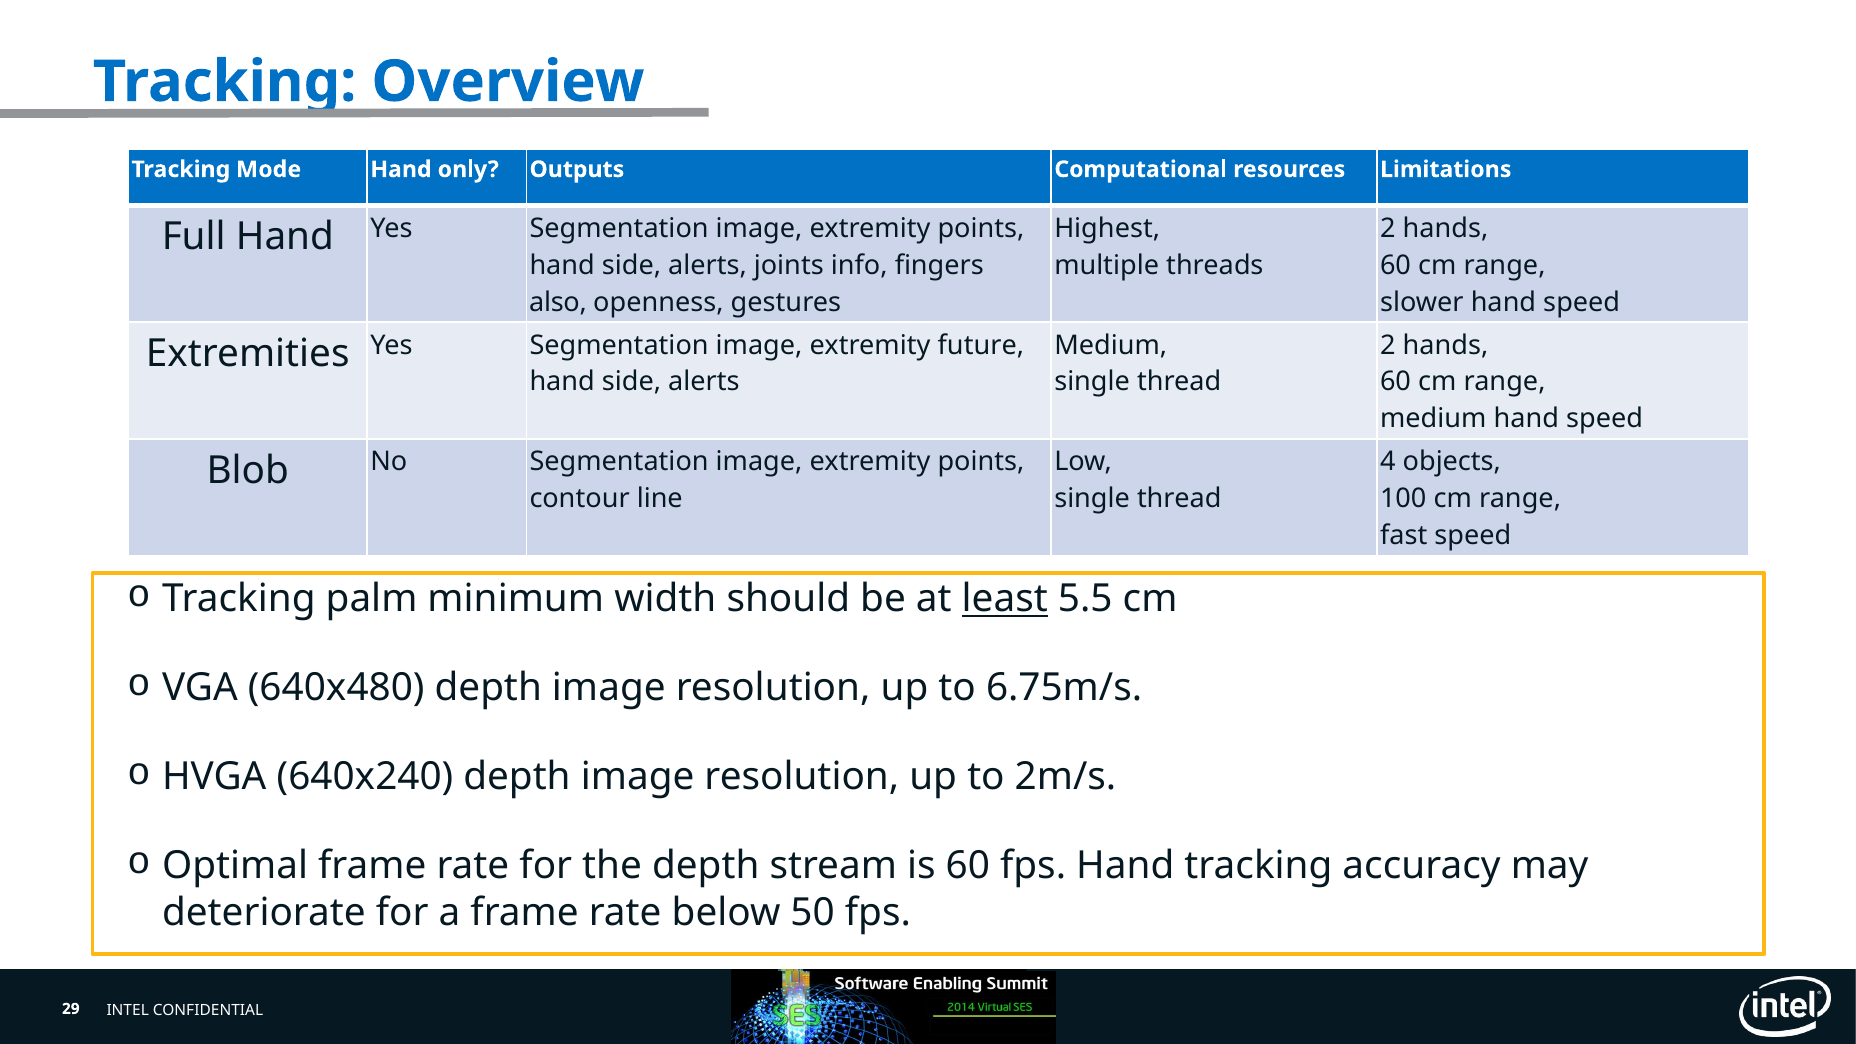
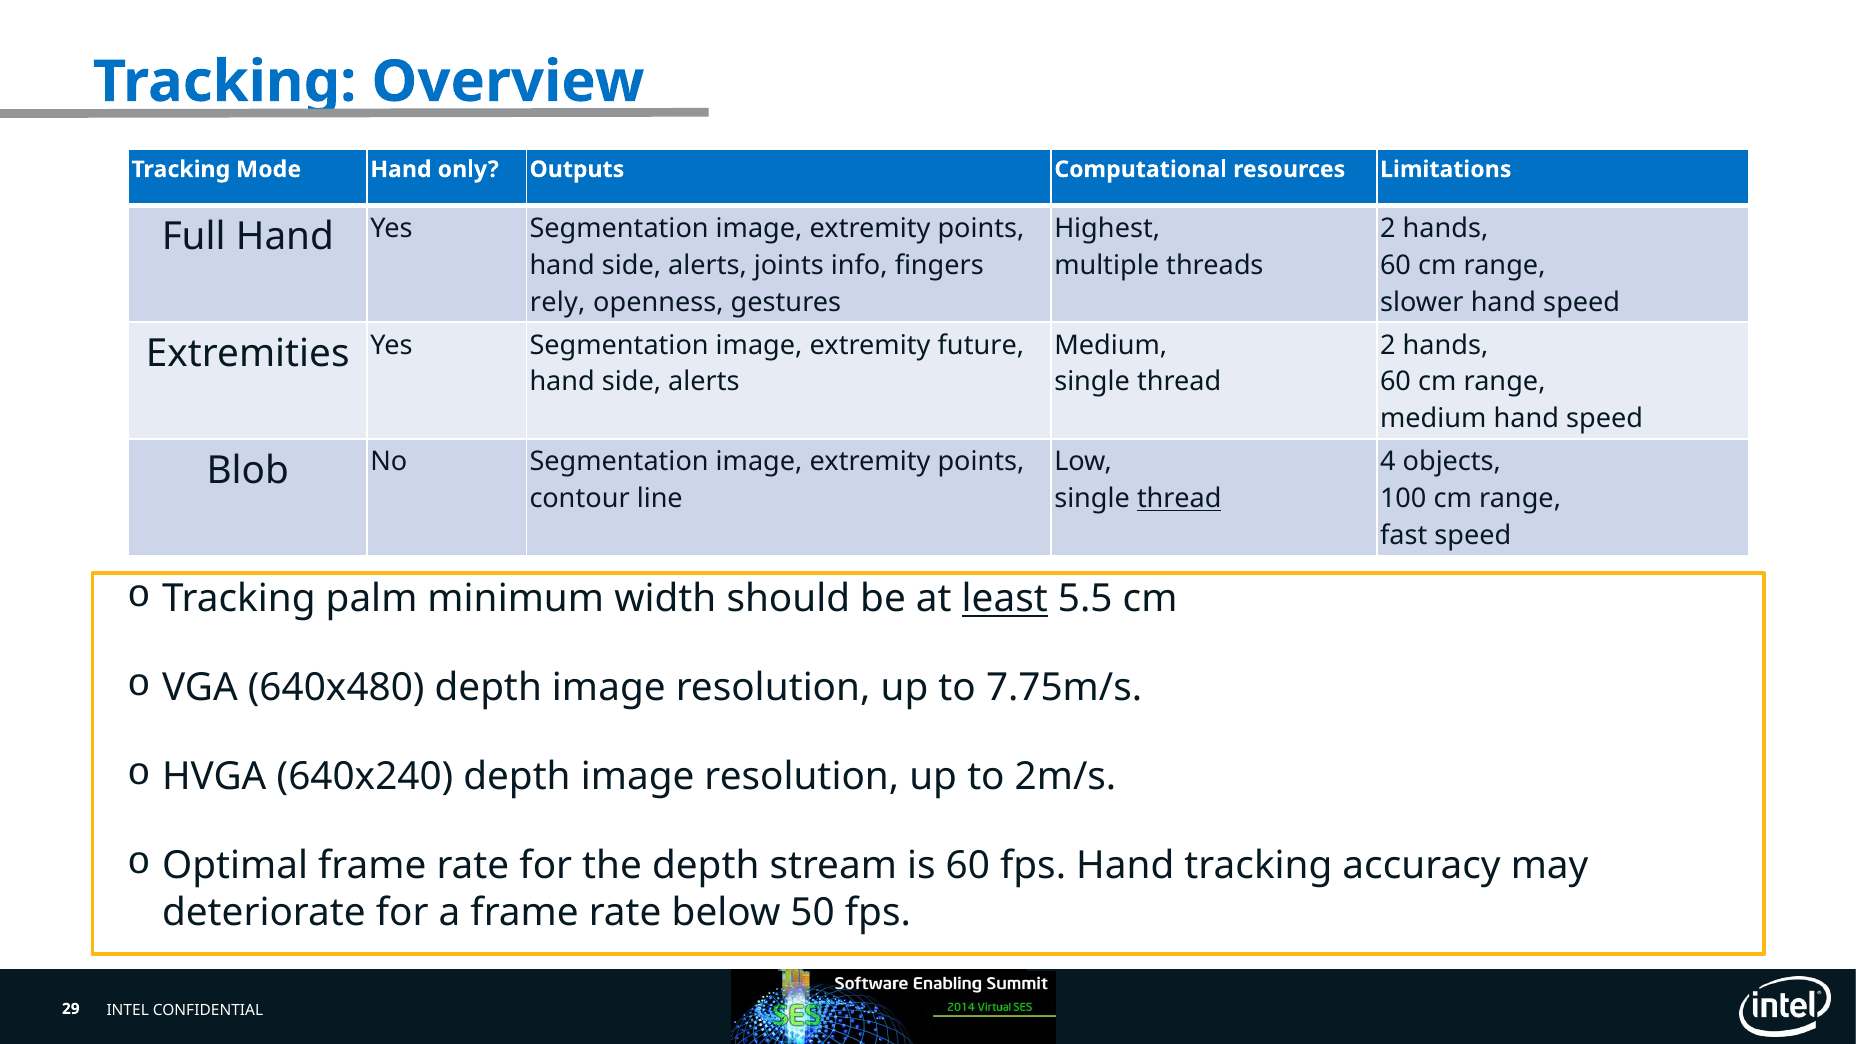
also: also -> rely (558, 302)
thread underline: none -> present (1179, 499)
6.75m/s: 6.75m/s -> 7.75m/s (1064, 688)
